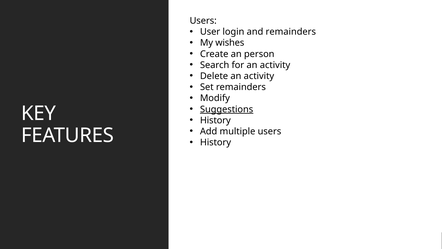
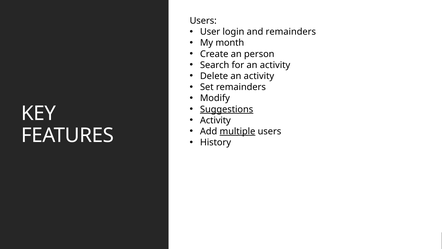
wishes: wishes -> month (230, 43)
History: History -> Activity (215, 120)
multiple underline: none -> present (237, 131)
